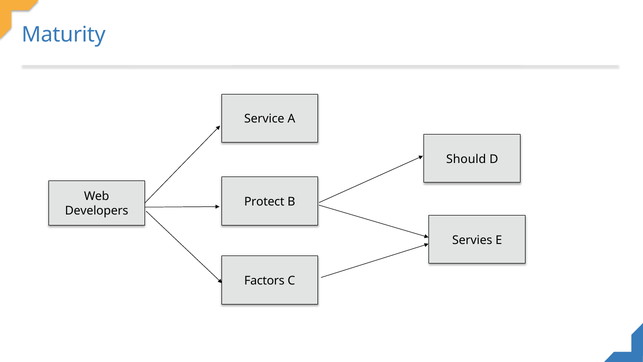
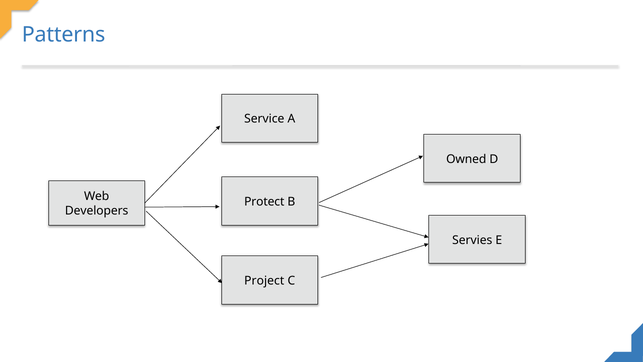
Maturity: Maturity -> Patterns (64, 35)
Should: Should -> Owned (466, 159)
Factors: Factors -> Project (264, 281)
